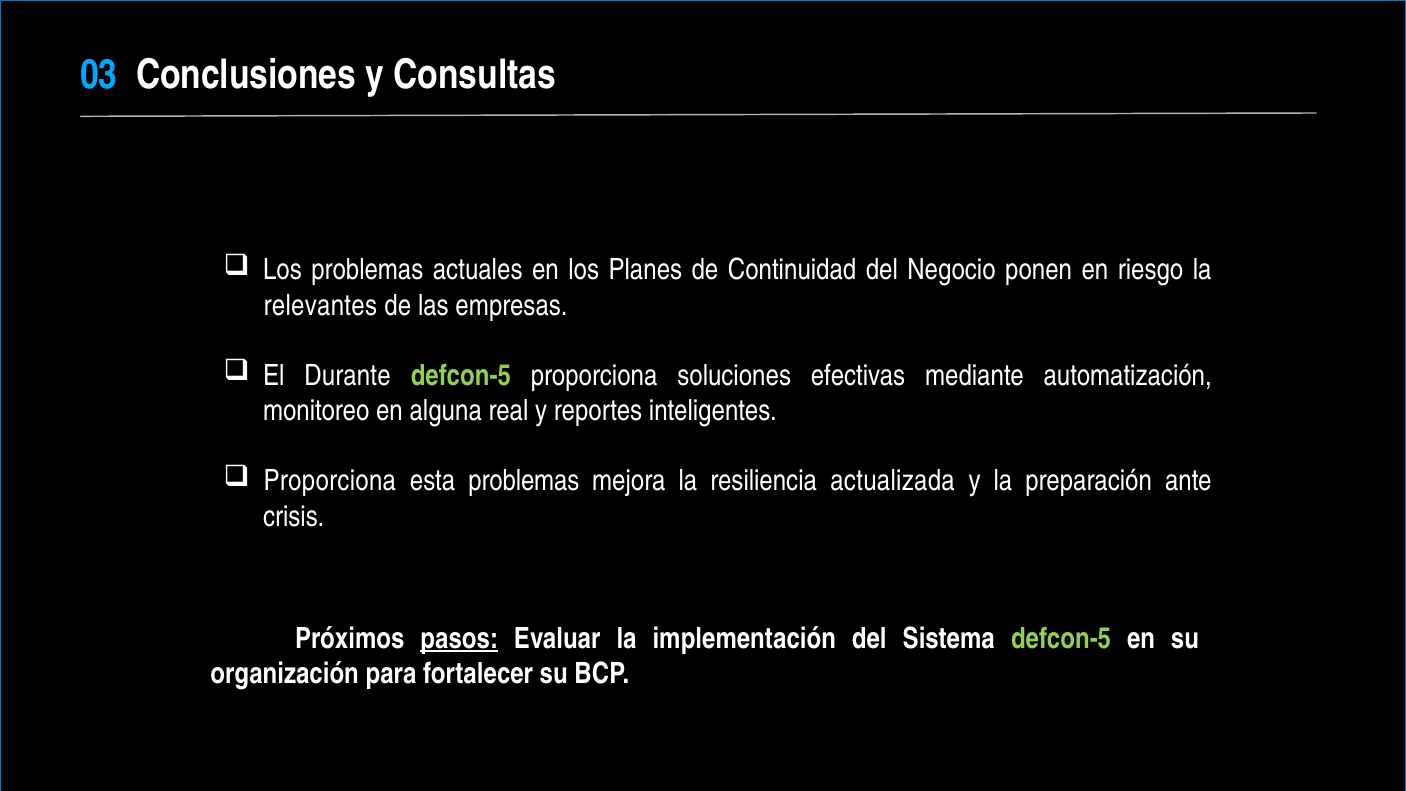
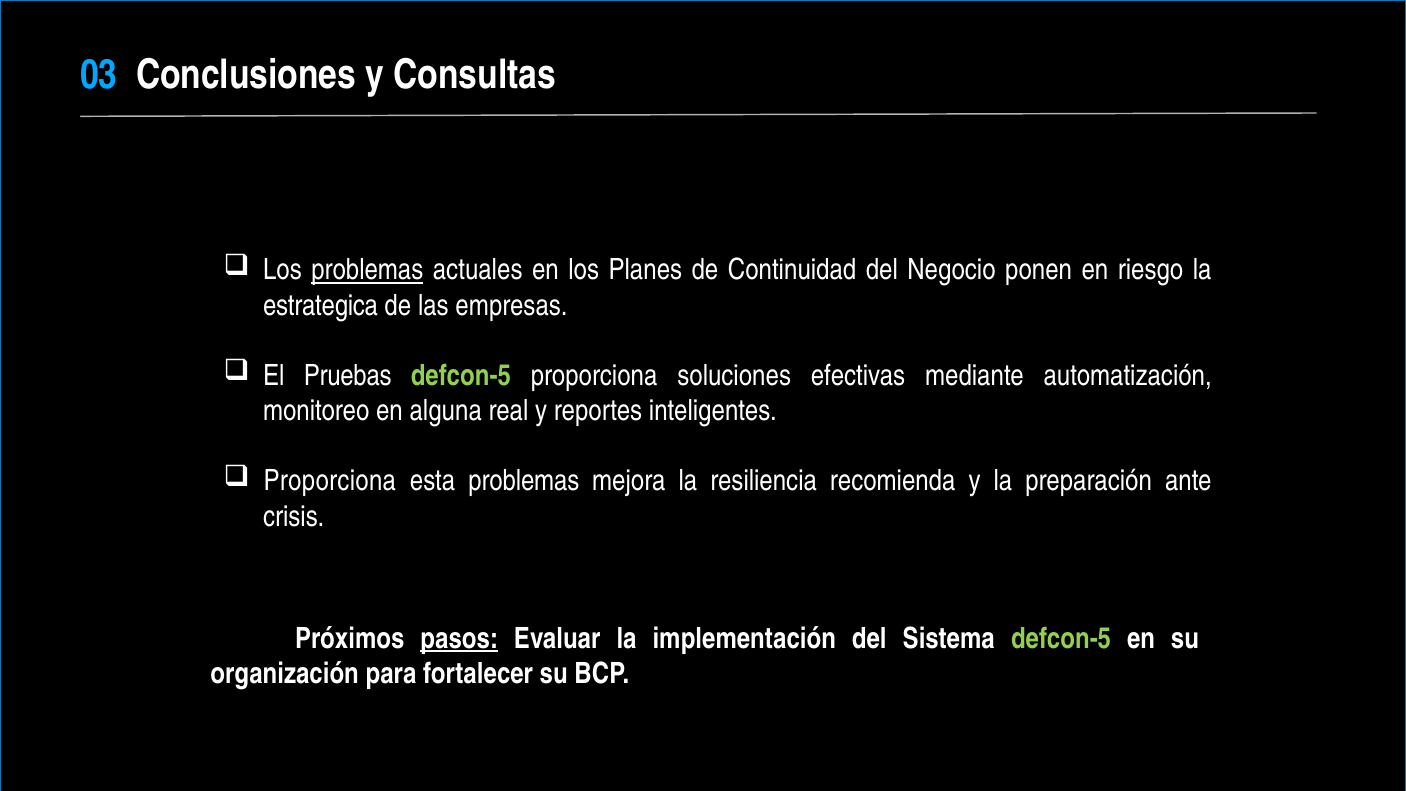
problemas underline: none -> present (367, 270)
relevantes: relevantes -> estrategica (321, 305)
Durante: Durante -> Pruebas (348, 376)
actualizada: actualizada -> recomienda (893, 481)
